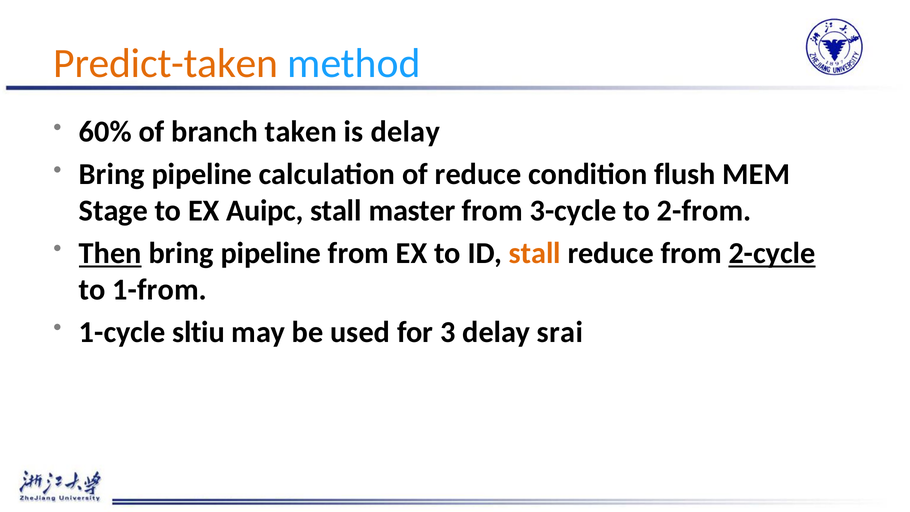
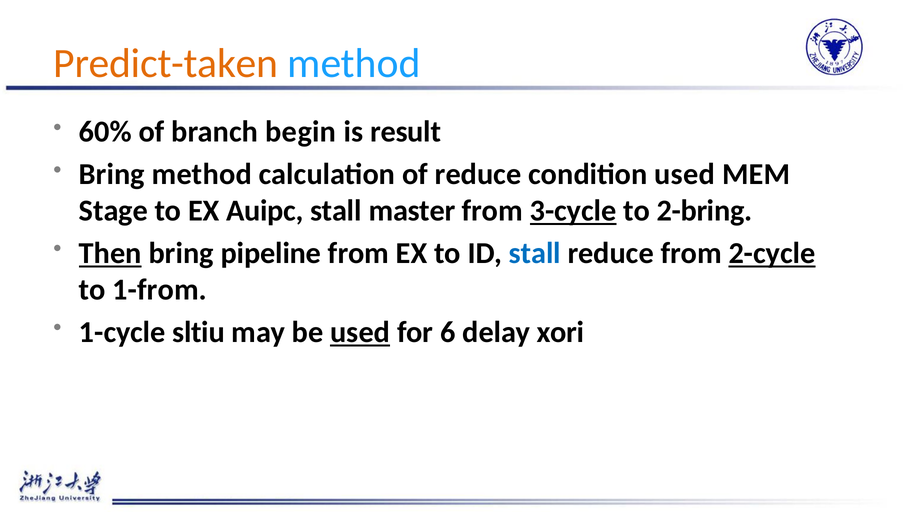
taken: taken -> begin (301, 132)
is delay: delay -> result (406, 132)
pipeline: pipeline -> method (202, 174)
condition flush: flush -> used (685, 174)
3-cycle underline: none -> present (573, 211)
2-from: 2-from -> 2-bring (704, 211)
stall colour: orange -> blue (535, 253)
used underline: none -> present (360, 332)
3: 3 -> 6 (448, 332)
srai: srai -> xori (560, 332)
